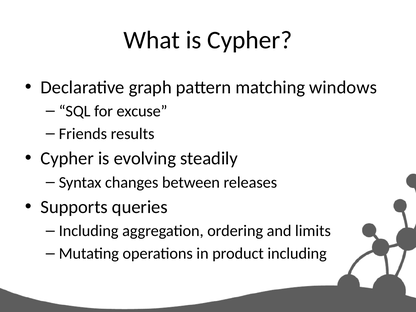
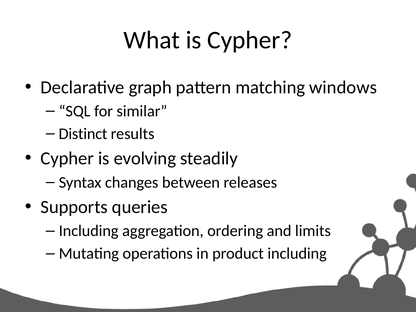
excuse: excuse -> similar (142, 111)
Friends: Friends -> Distinct (83, 134)
